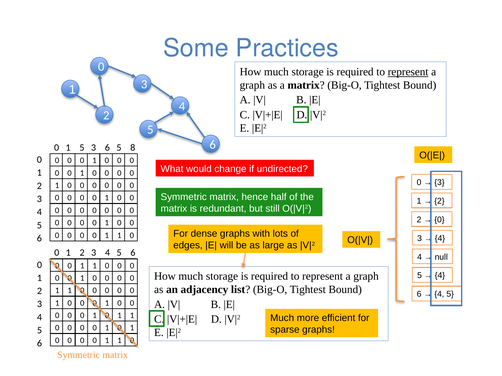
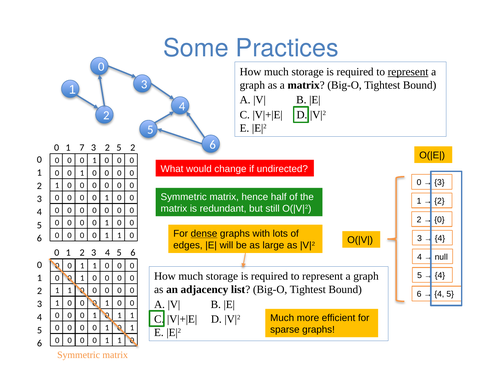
1 5: 5 -> 7 (82, 148)
6: 6 -> 2 (107, 148)
5 8: 8 -> 2 (133, 148)
dense underline: none -> present (204, 234)
